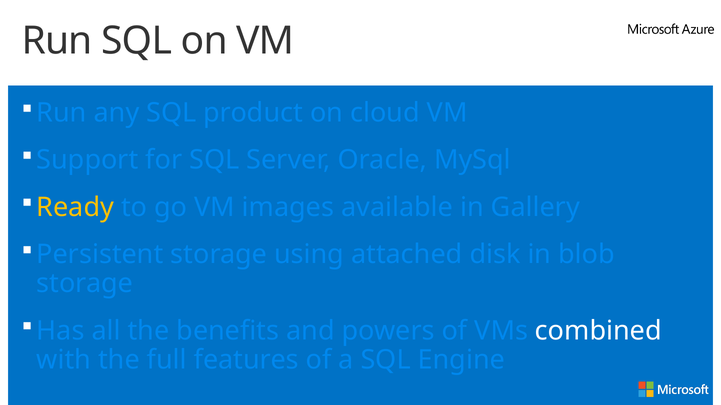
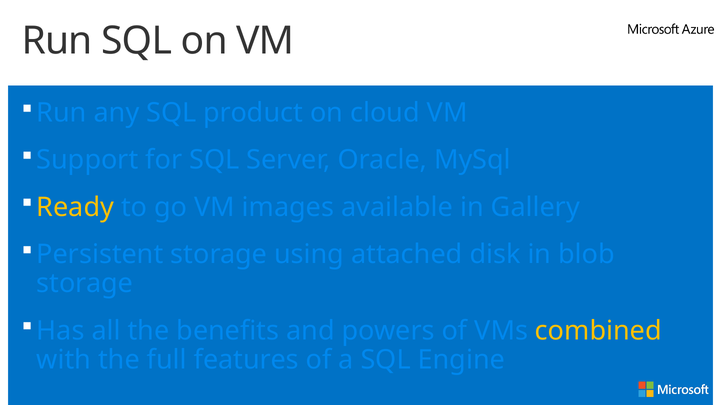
combined colour: white -> yellow (598, 331)
